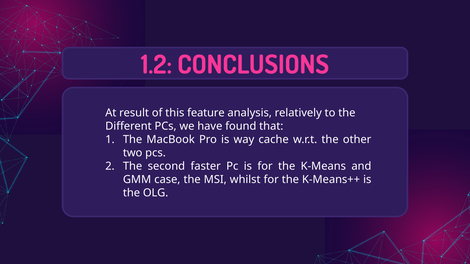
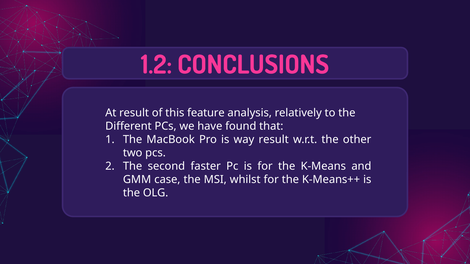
way cache: cache -> result (274, 140)
